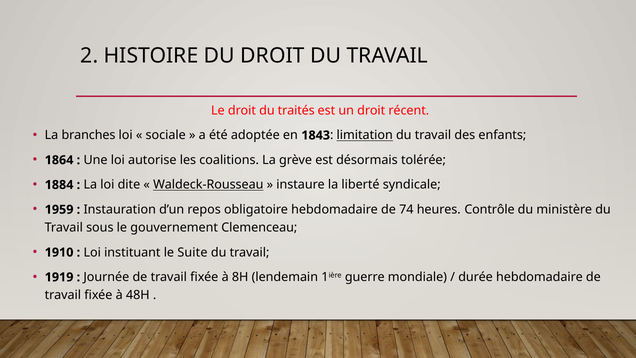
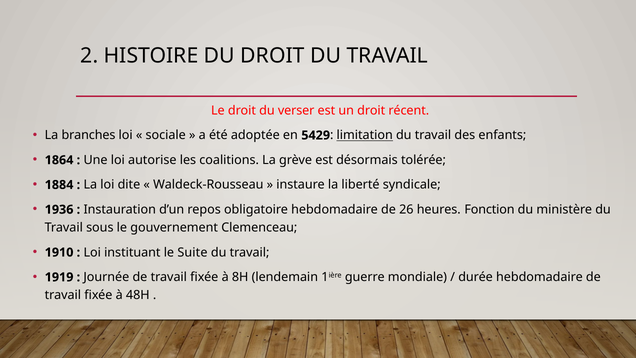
traités: traités -> verser (296, 111)
1843: 1843 -> 5429 (316, 135)
Waldeck-Rousseau underline: present -> none (208, 185)
1959: 1959 -> 1936 (59, 209)
74: 74 -> 26 (406, 209)
Contrôle: Contrôle -> Fonction (490, 209)
